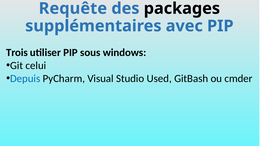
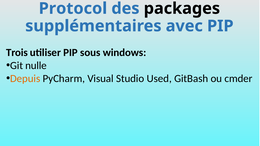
Requête: Requête -> Protocol (73, 8)
celui: celui -> nulle (36, 66)
Depuis colour: blue -> orange (25, 79)
